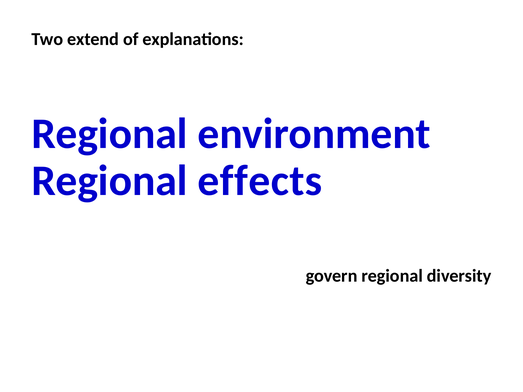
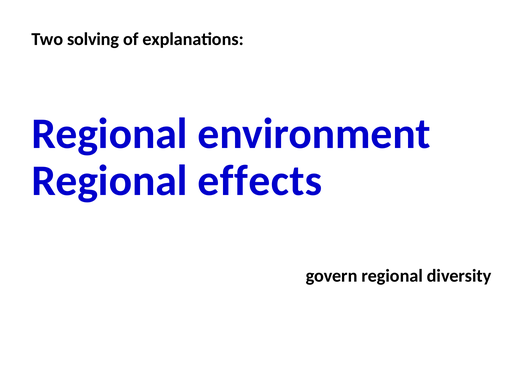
extend: extend -> solving (93, 39)
